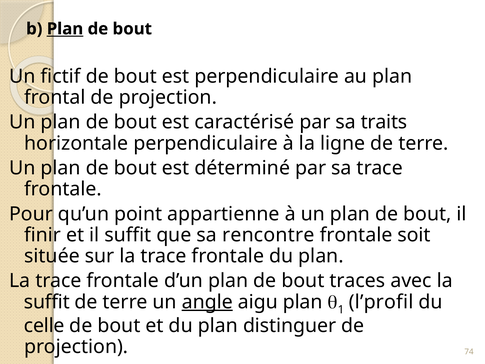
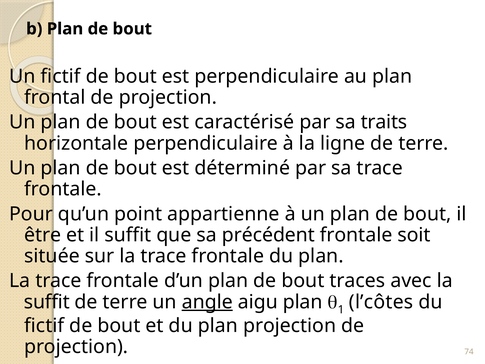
Plan underline: present -> none (65, 29)
finir: finir -> être (43, 235)
rencontre: rencontre -> précédent (268, 235)
l’profil: l’profil -> l’côtes (381, 302)
celle: celle -> fictif (44, 325)
plan distinguer: distinguer -> projection (290, 325)
